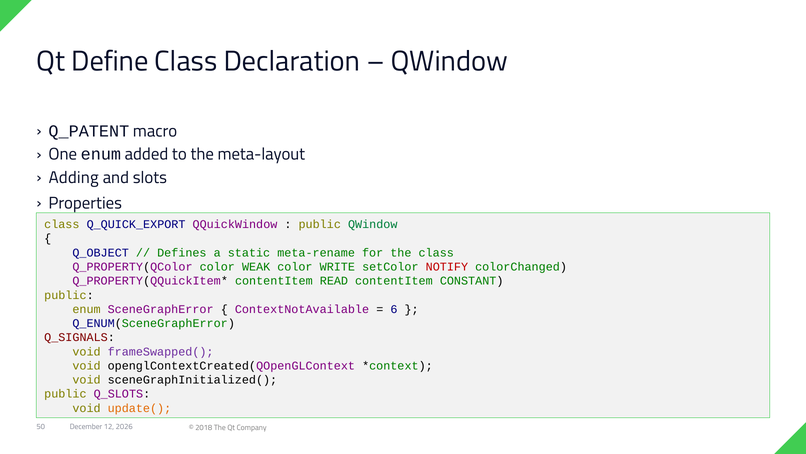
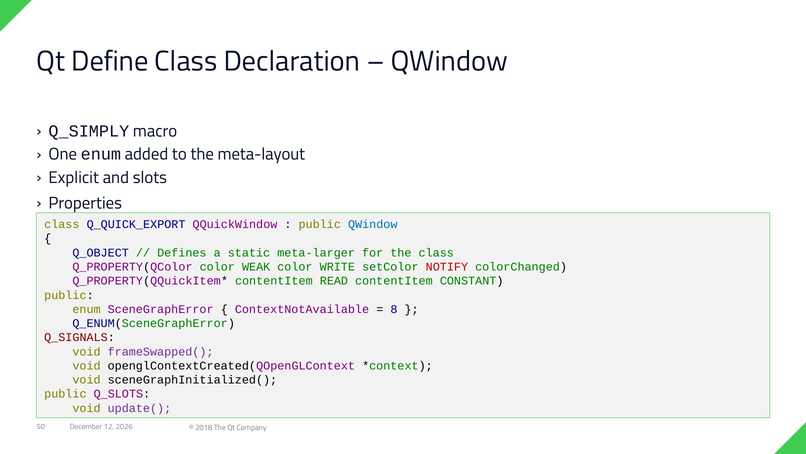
Q_PATENT: Q_PATENT -> Q_SIMPLY (89, 131)
Adding: Adding -> Explicit (74, 177)
QWindow colour: green -> blue (373, 224)
meta-rename: meta-rename -> meta-larger (316, 252)
6: 6 -> 8 (394, 309)
update( colour: orange -> purple (139, 408)
